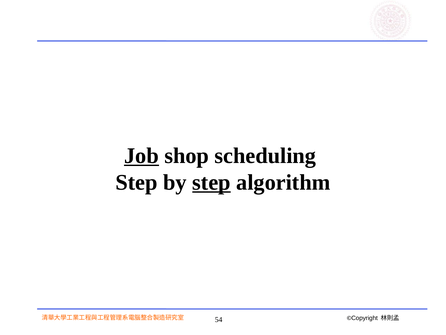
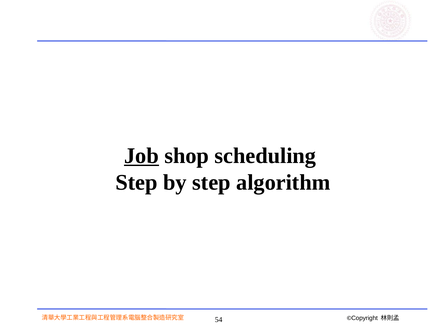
step underline: present -> none (211, 182)
